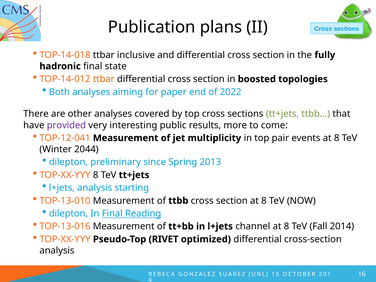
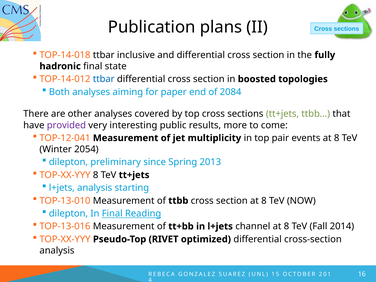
ttbar colour: orange -> blue (104, 79)
2022: 2022 -> 2084 (231, 92)
2044: 2044 -> 2054 (86, 149)
